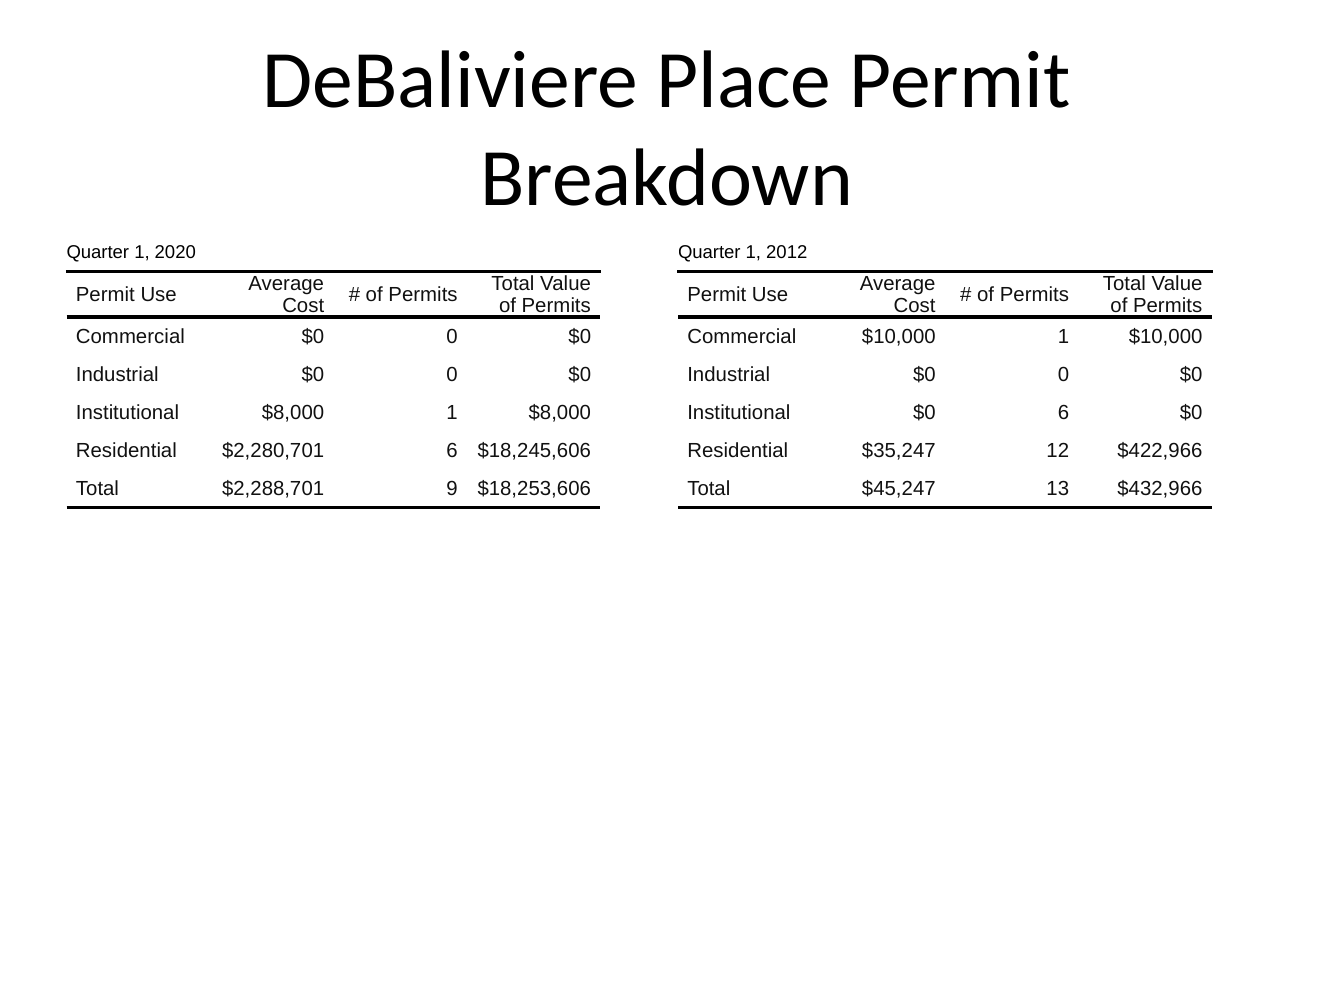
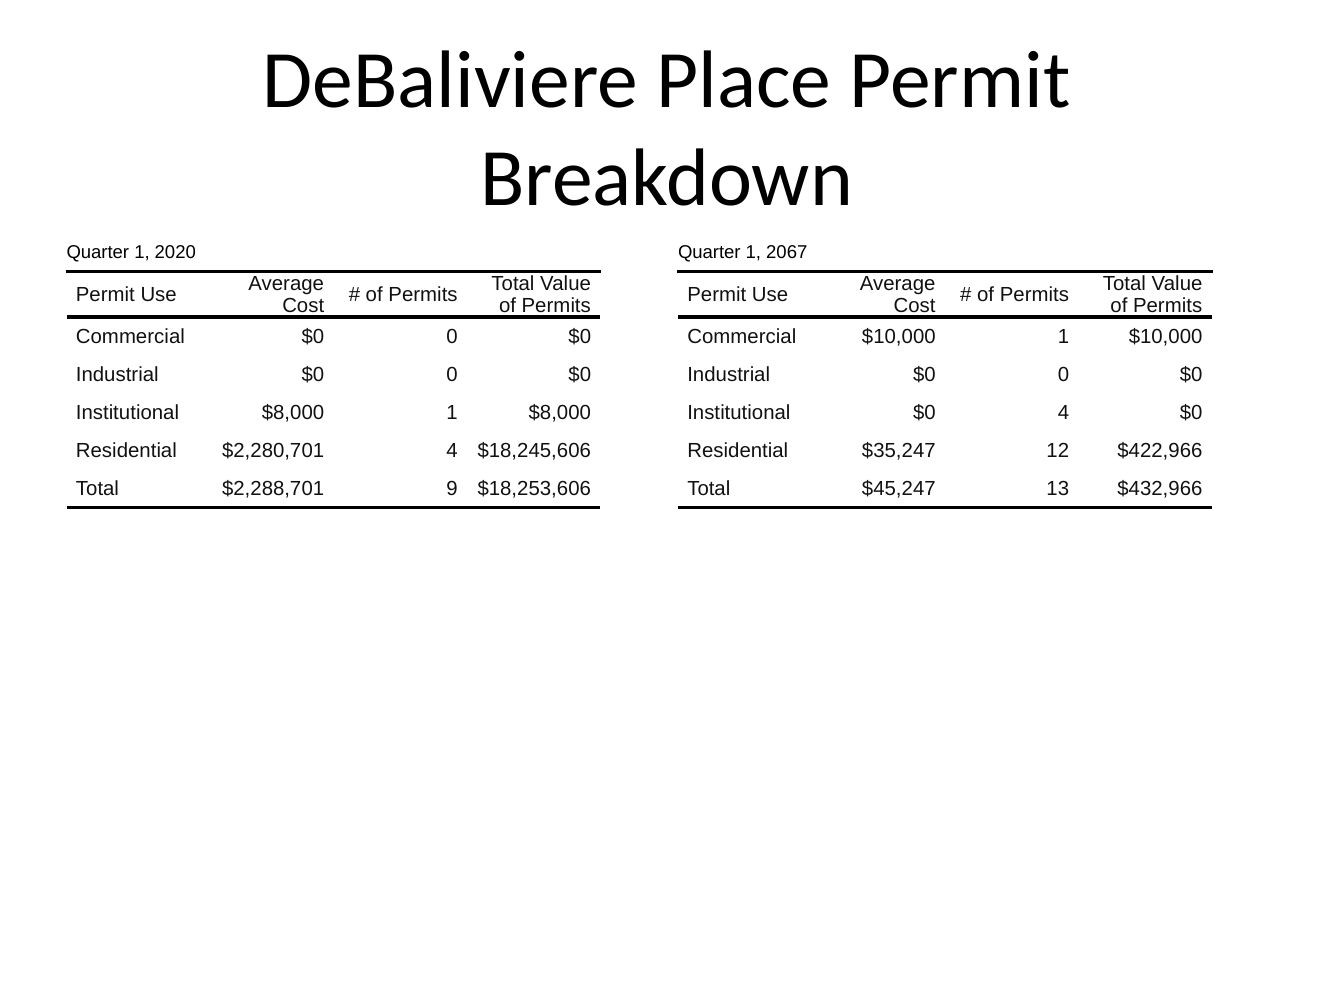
2012: 2012 -> 2067 (787, 253)
$0 6: 6 -> 4 (1063, 413)
$2,280,701 6: 6 -> 4 (452, 451)
